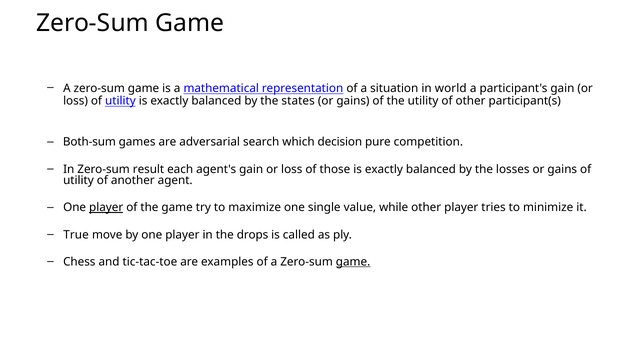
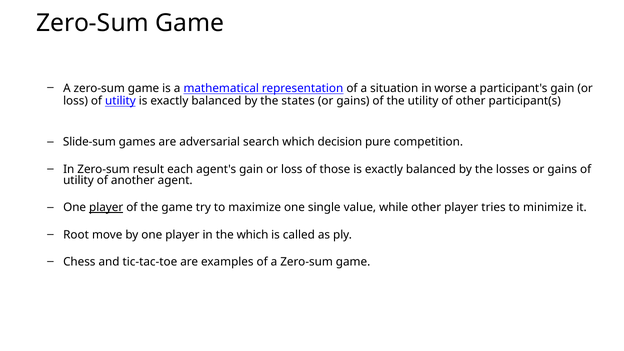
world: world -> worse (451, 88)
Both-sum: Both-sum -> Slide-sum (89, 142)
True: True -> Root (76, 235)
the drops: drops -> which (253, 235)
game underline: present -> none (353, 262)
